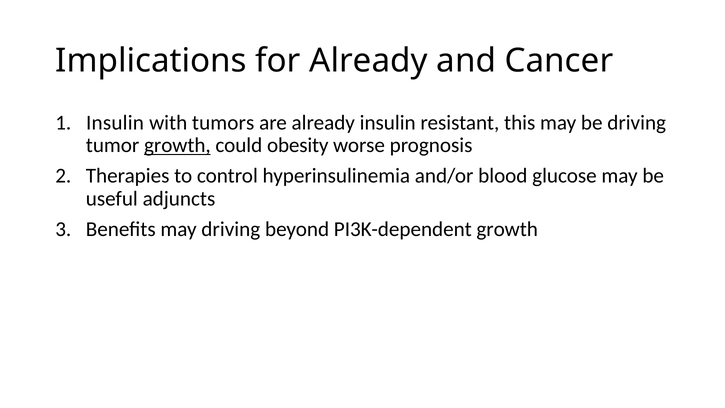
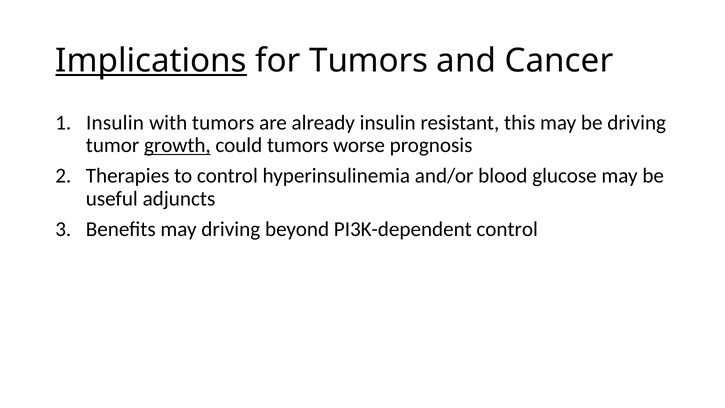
Implications underline: none -> present (151, 61)
for Already: Already -> Tumors (369, 61)
could obesity: obesity -> tumors (298, 145)
PI3K-dependent growth: growth -> control (507, 229)
